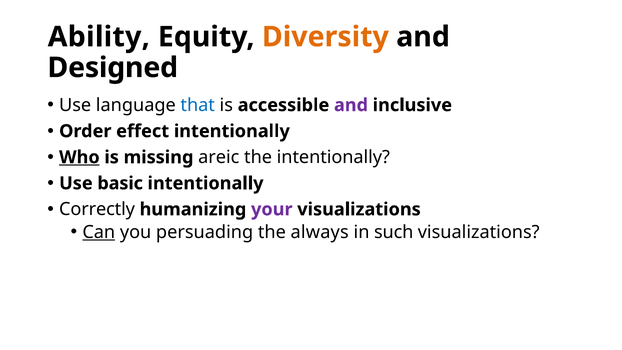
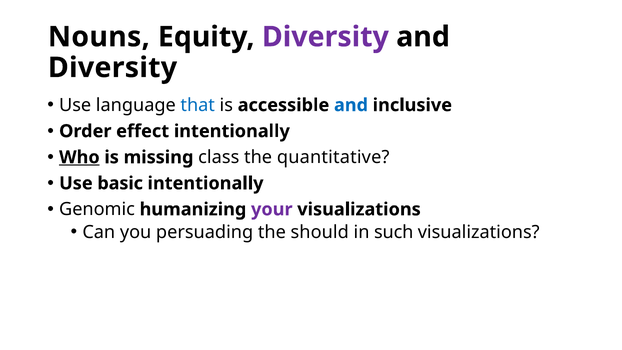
Ability: Ability -> Nouns (99, 37)
Diversity colour: orange -> purple (325, 37)
Designed: Designed -> Diversity (112, 68)
and colour: purple -> blue (351, 105)
areic: areic -> class (219, 157)
the intentionally: intentionally -> quantitative (333, 157)
Correctly: Correctly -> Genomic (97, 209)
Can underline: present -> none (99, 232)
always: always -> should (320, 232)
